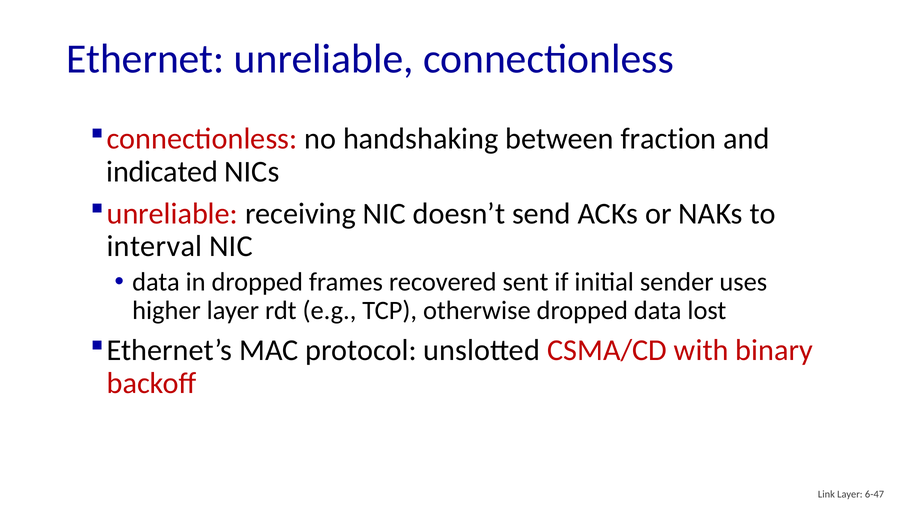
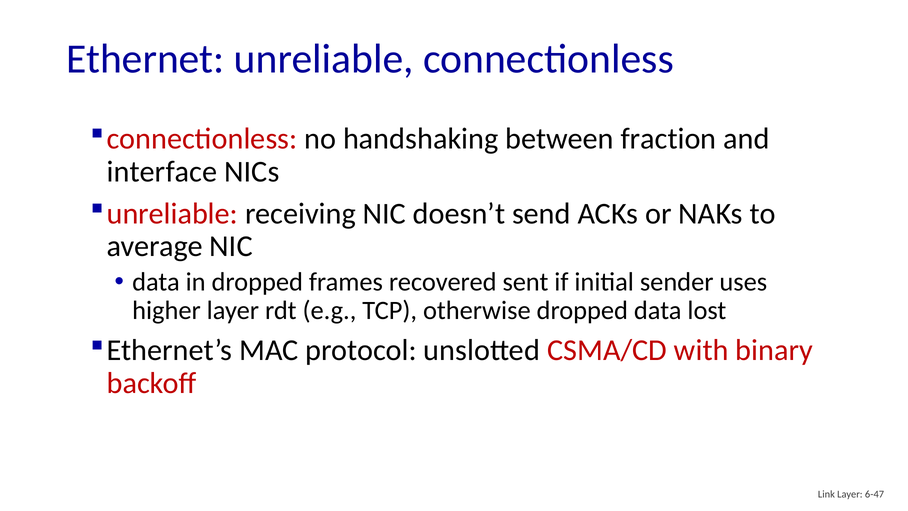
indicated: indicated -> interface (162, 171)
interval: interval -> average (155, 246)
